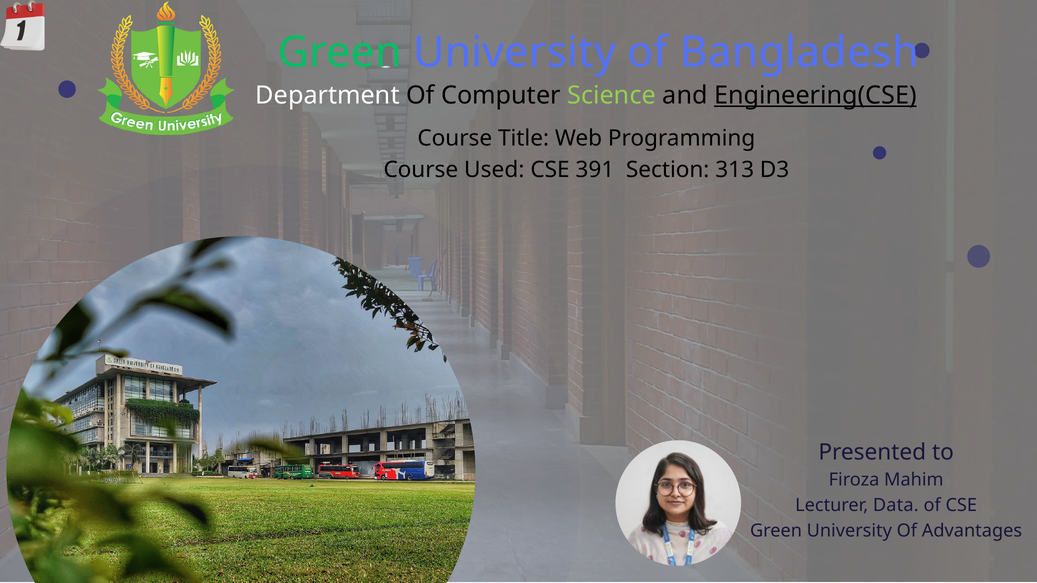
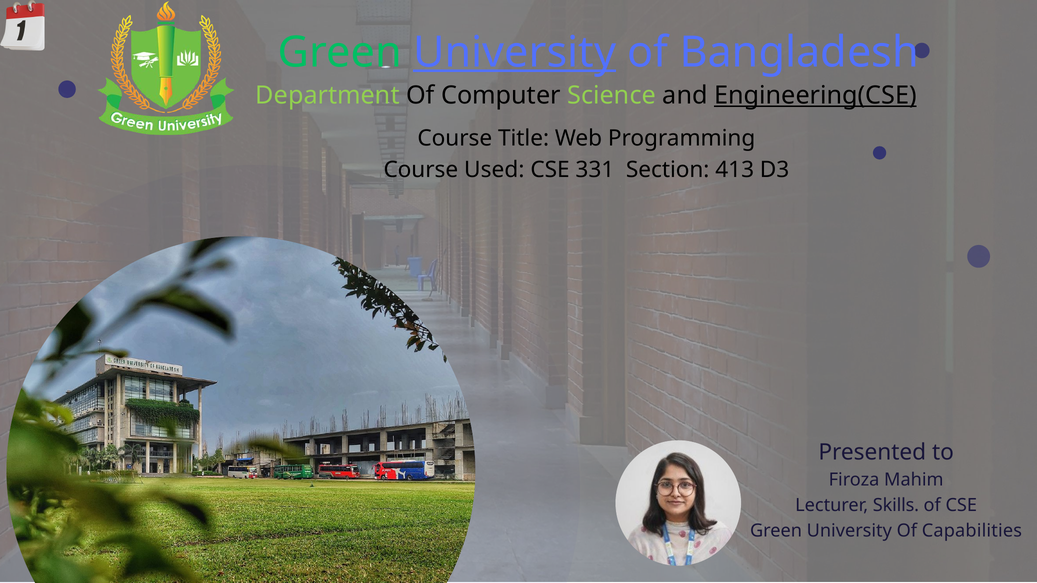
University underline: none -> present (515, 52)
Department colour: white -> light green (328, 96)
391: 391 -> 331 (595, 170)
313: 313 -> 413 (735, 170)
Data: Data -> Skills (896, 506)
Advantages: Advantages -> Capabilities (972, 531)
